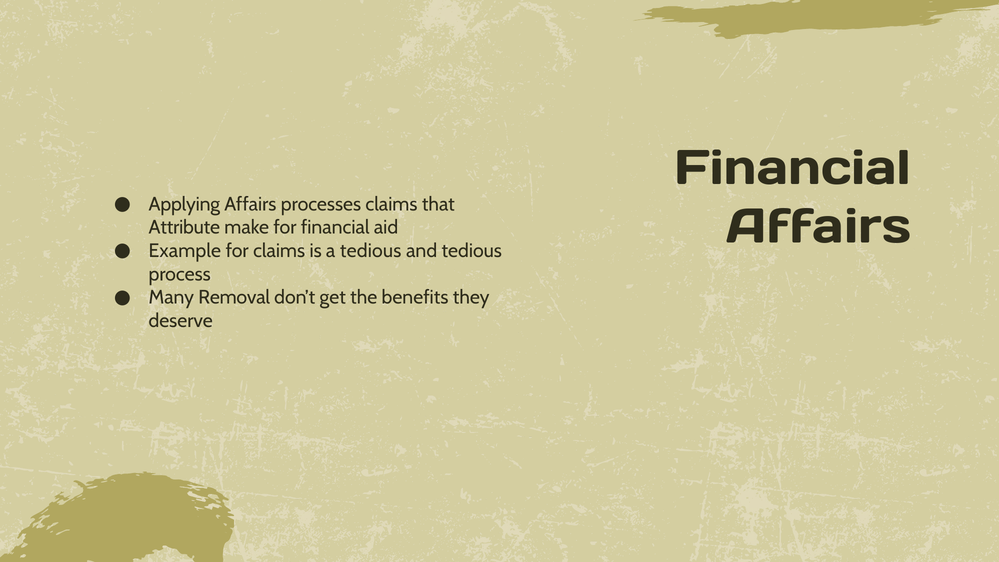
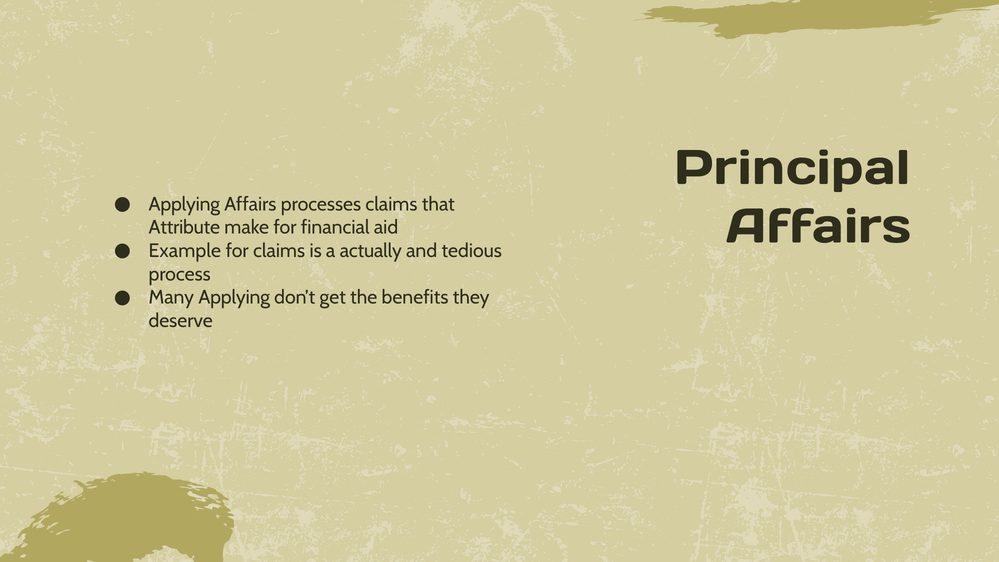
Financial: Financial -> Principal (792, 168)
a tedious: tedious -> actually (371, 251)
Many Removal: Removal -> Applying (234, 297)
